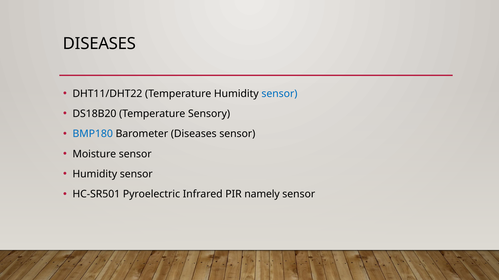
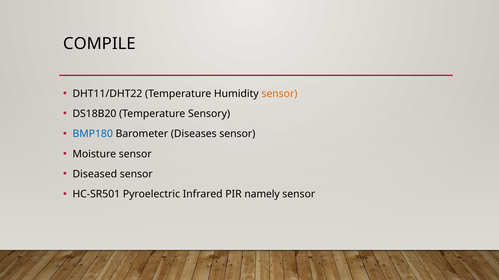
DISEASES: DISEASES -> COMPILE (99, 44)
sensor colour: blue -> orange (279, 94)
Humidity: Humidity -> Diseased (95, 175)
